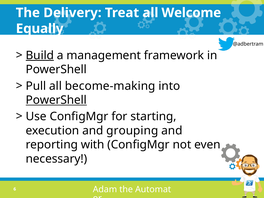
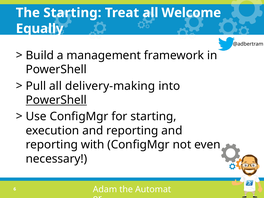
The Delivery: Delivery -> Starting (72, 13)
Build underline: present -> none (40, 55)
become-making: become-making -> delivery-making (110, 86)
execution and grouping: grouping -> reporting (132, 131)
